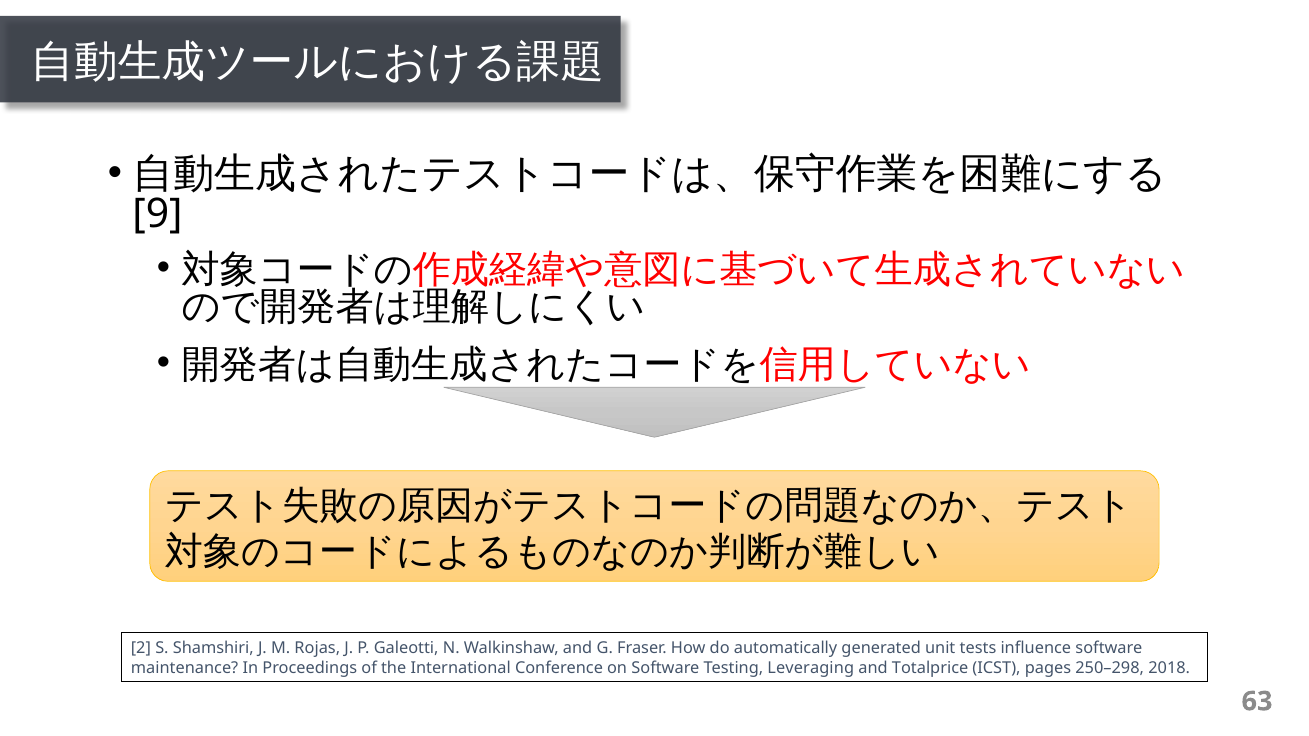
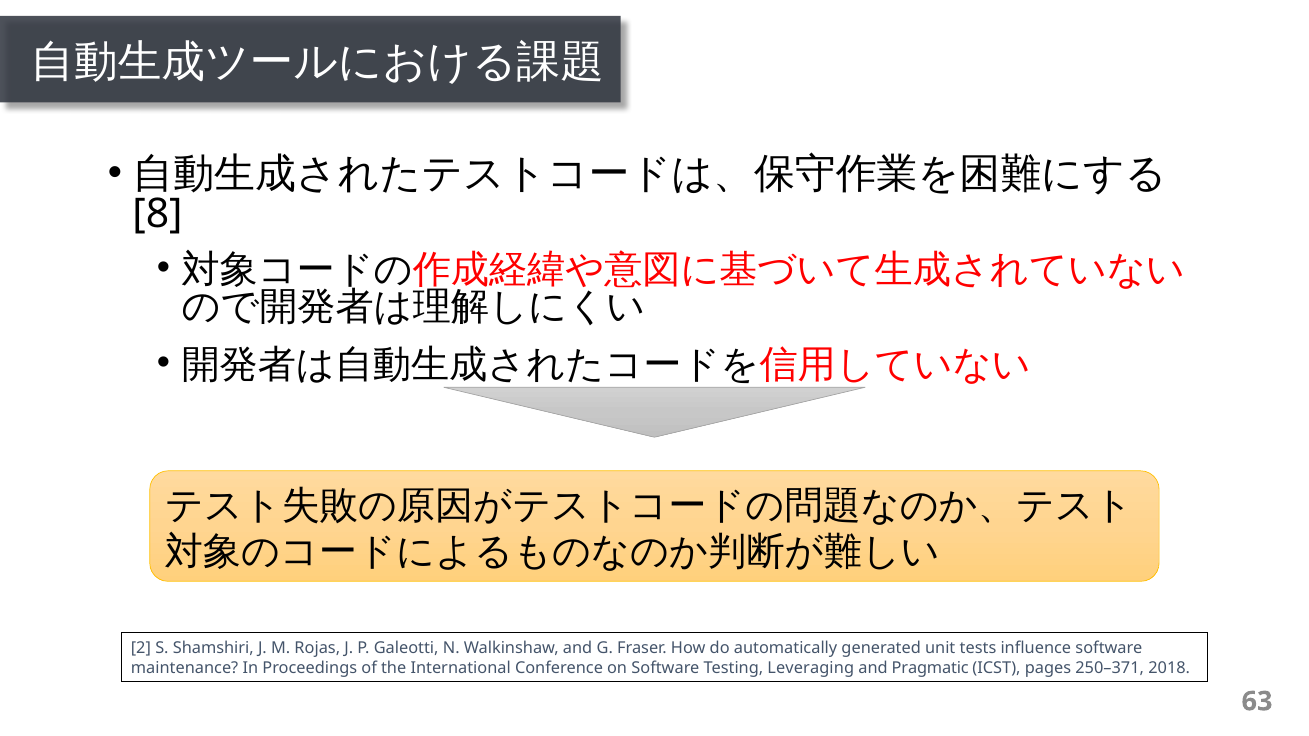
9: 9 -> 8 (158, 214)
Totalprice: Totalprice -> Pragmatic (930, 668)
250–298: 250–298 -> 250–371 (1110, 668)
